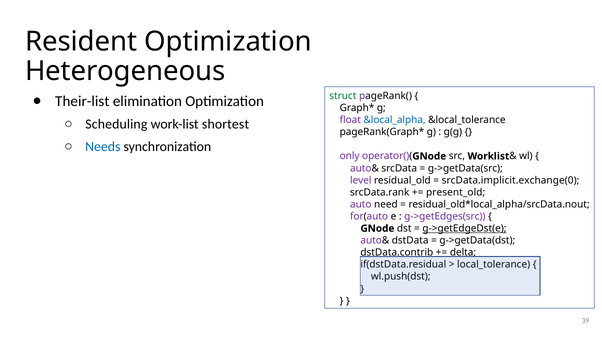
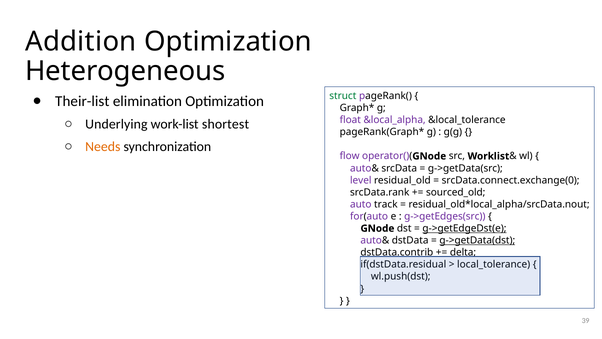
Resident: Resident -> Addition (81, 41)
&local_alpha colour: blue -> purple (395, 120)
Scheduling: Scheduling -> Underlying (116, 124)
Needs colour: blue -> orange (103, 146)
only: only -> flow (350, 156)
srcData.implicit.exchange(0: srcData.implicit.exchange(0 -> srcData.connect.exchange(0 (511, 180)
present_old: present_old -> sourced_old (456, 192)
need: need -> track (386, 204)
g->getData(dst underline: none -> present (477, 240)
